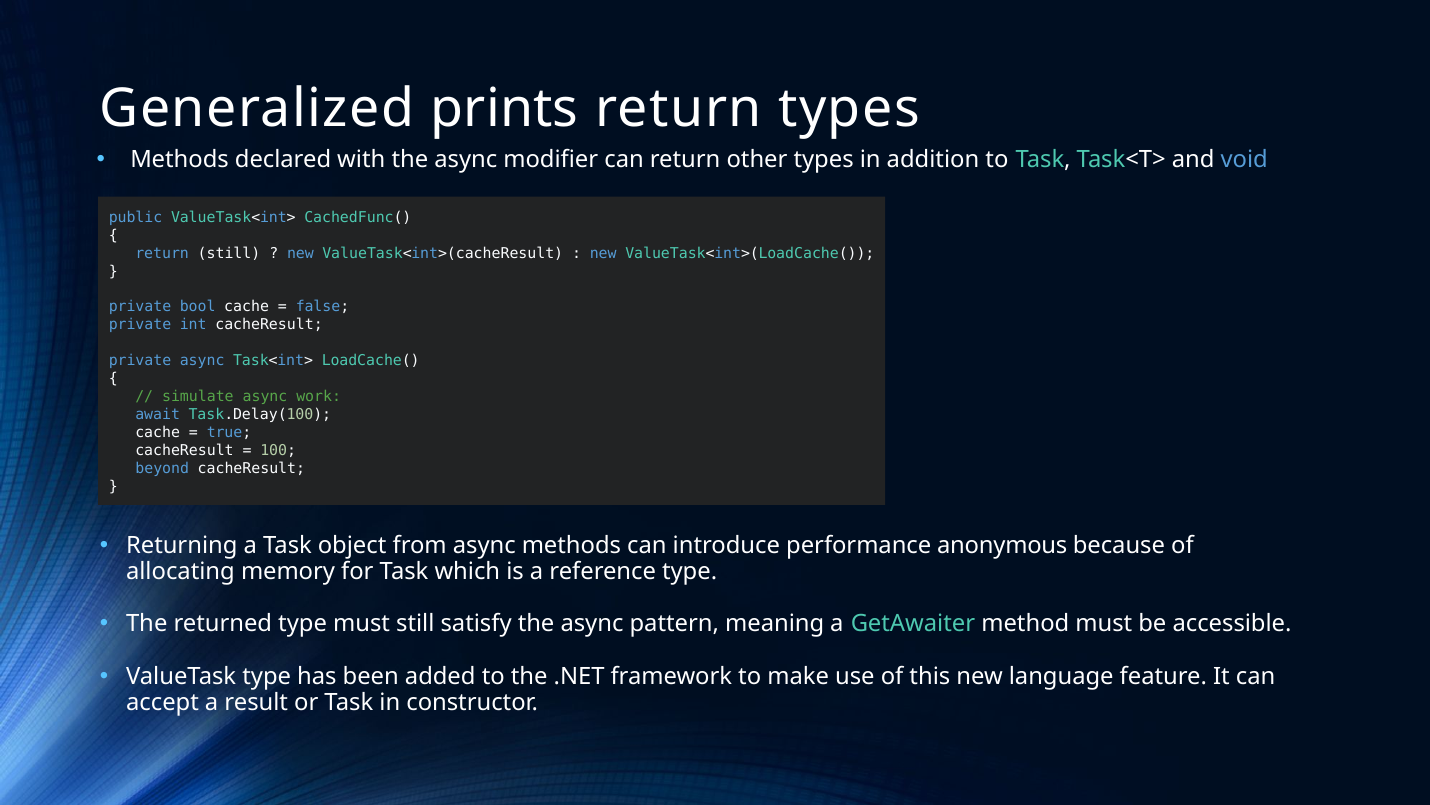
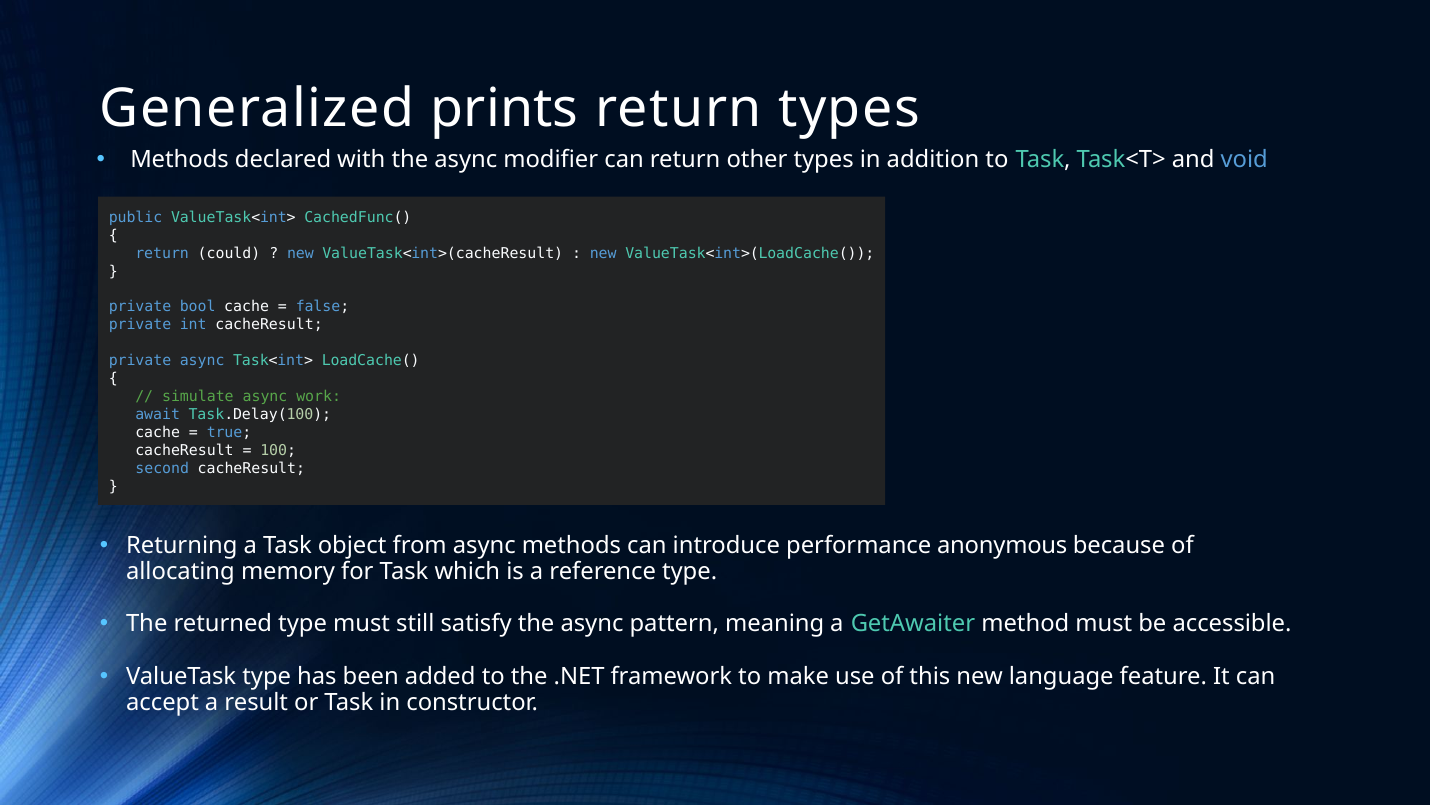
return still: still -> could (229, 253)
beyond: beyond -> second (162, 468)
